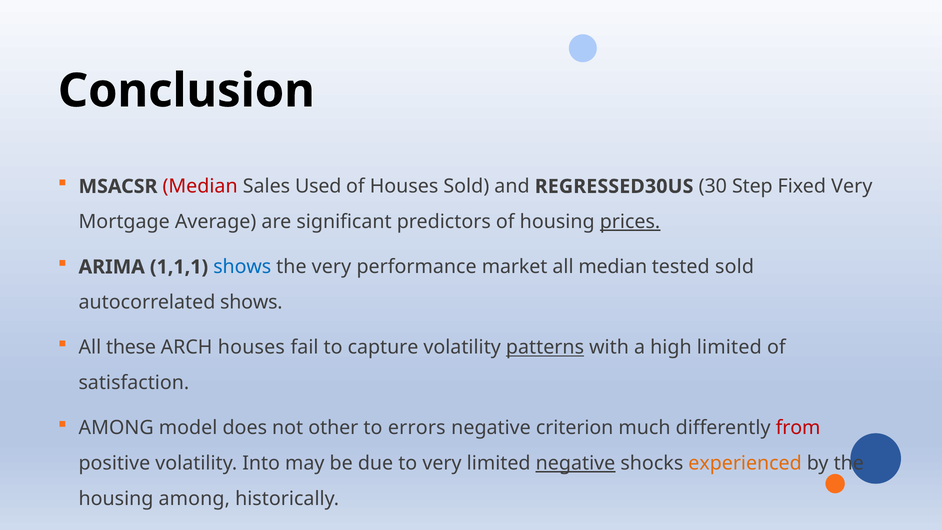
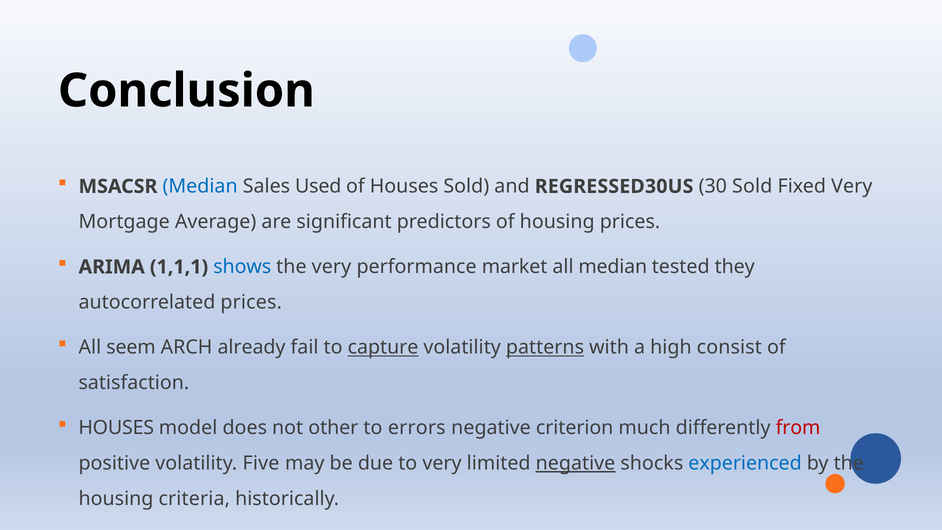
Median colour: red -> blue (200, 186)
30 Step: Step -> Sold (752, 186)
prices underline: present -> none (630, 222)
tested sold: sold -> they (735, 267)
autocorrelated shows: shows -> prices (251, 302)
these: these -> seem (131, 347)
ARCH houses: houses -> already (252, 347)
capture underline: none -> present (383, 347)
high limited: limited -> consist (729, 347)
AMONG: AMONG -> HOUSES (116, 428)
Into: Into -> Five (261, 463)
experienced colour: orange -> blue (745, 463)
housing among: among -> criteria (194, 498)
